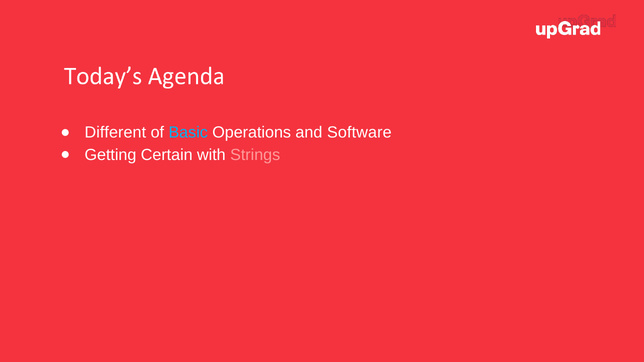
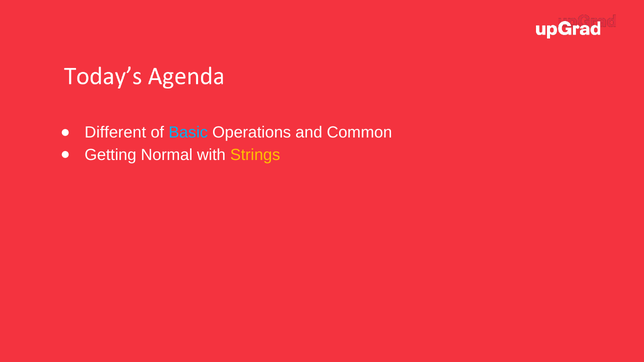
Software: Software -> Common (359, 133)
Certain: Certain -> Normal (167, 155)
Strings colour: pink -> yellow (255, 155)
